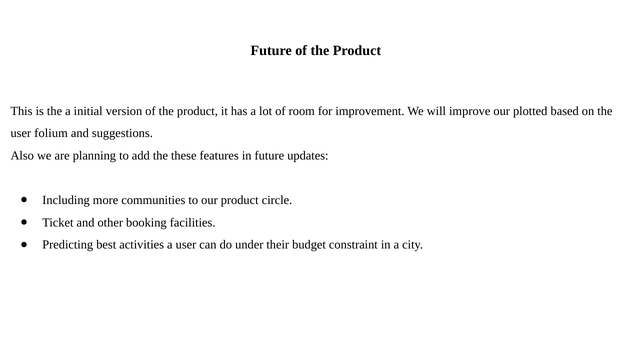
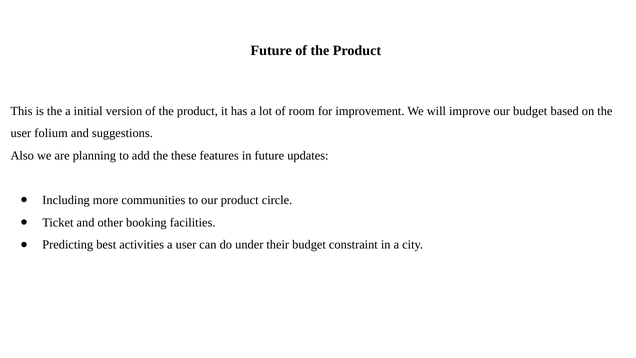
our plotted: plotted -> budget (530, 111)
